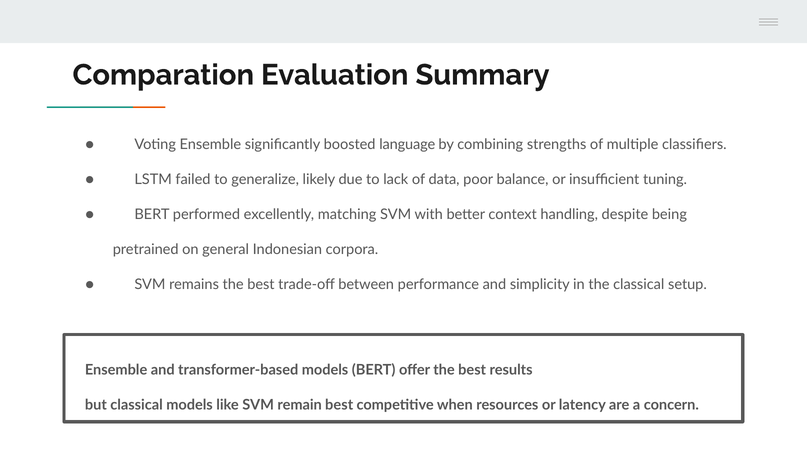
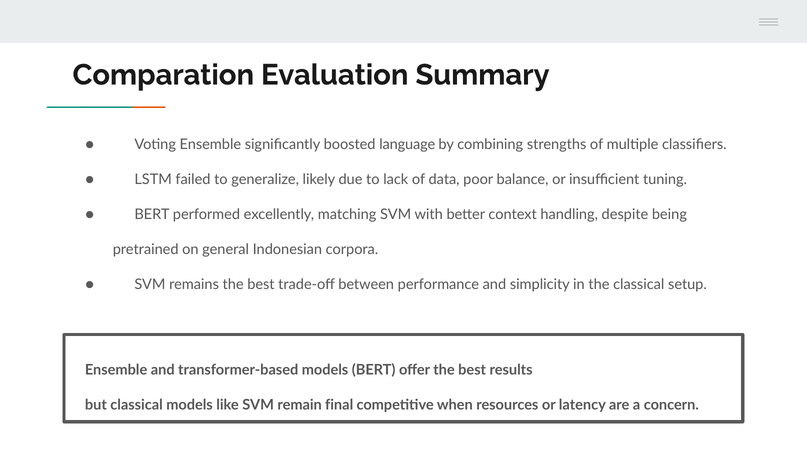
remain best: best -> final (339, 405)
